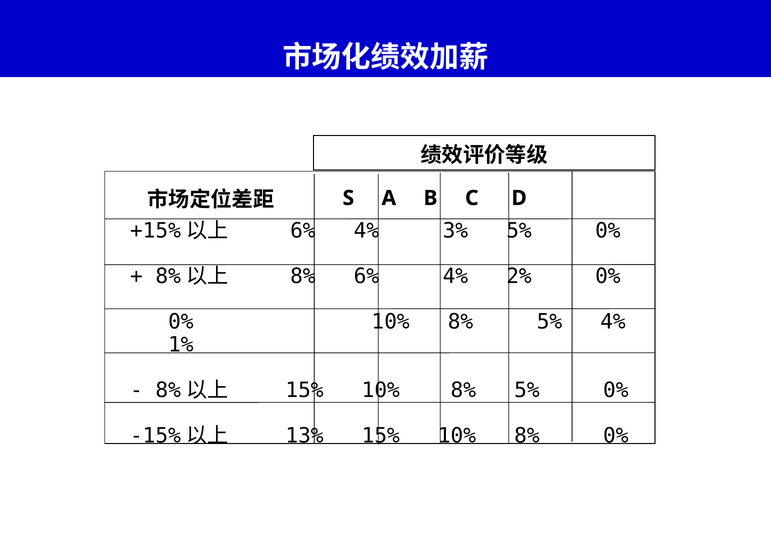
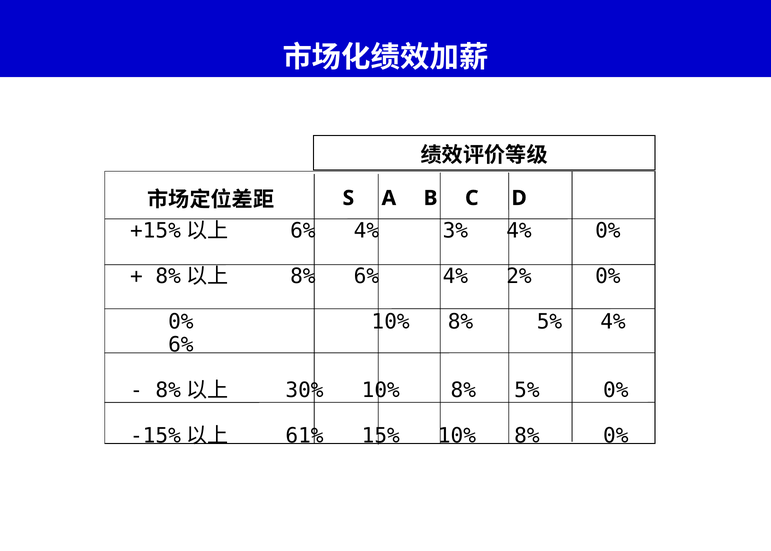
3% 5%: 5% -> 4% (519, 231)
1%: 1% -> 6% (181, 345)
15%: 15% -> 30% (305, 390)
13%: 13% -> 61% (305, 436)
